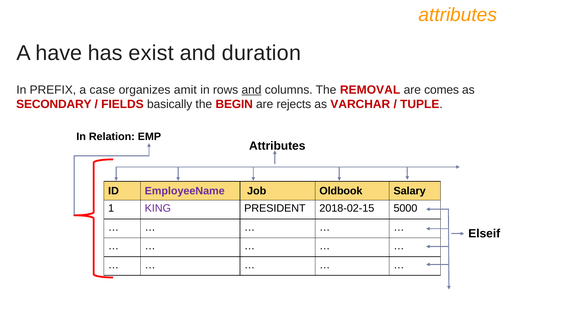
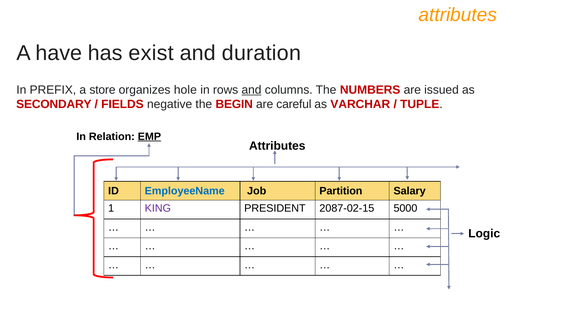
case: case -> store (102, 90)
amit: amit -> hole (185, 90)
REMOVAL: REMOVAL -> NUMBERS (370, 90)
comes: comes -> issued (441, 90)
basically: basically -> negative (170, 104)
rejects: rejects -> careful (294, 104)
EMP underline: none -> present (149, 137)
EmployeeName colour: purple -> blue (185, 191)
Oldbook: Oldbook -> Partition (341, 191)
2018-02-15: 2018-02-15 -> 2087-02-15 (347, 209)
Elseif: Elseif -> Logic (484, 234)
